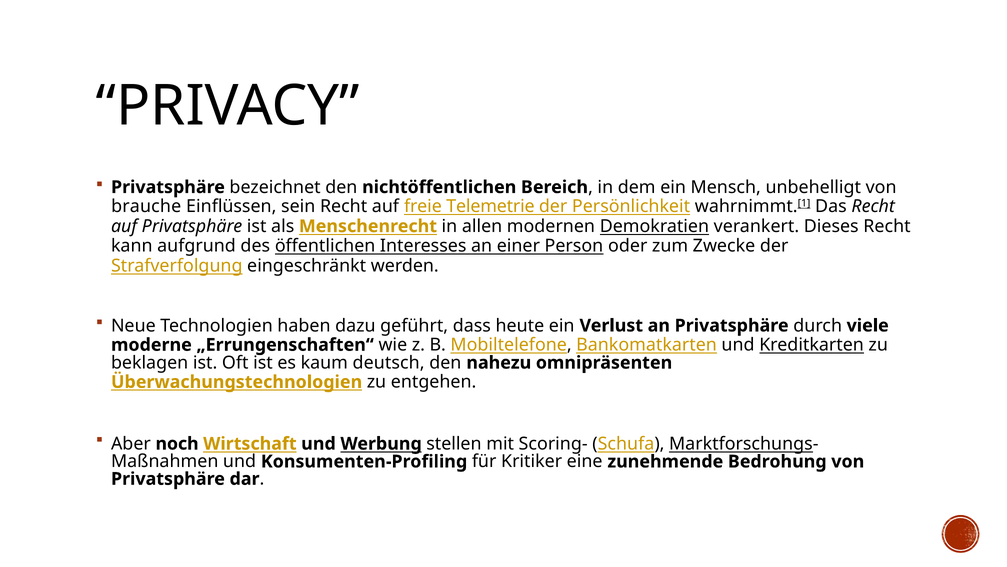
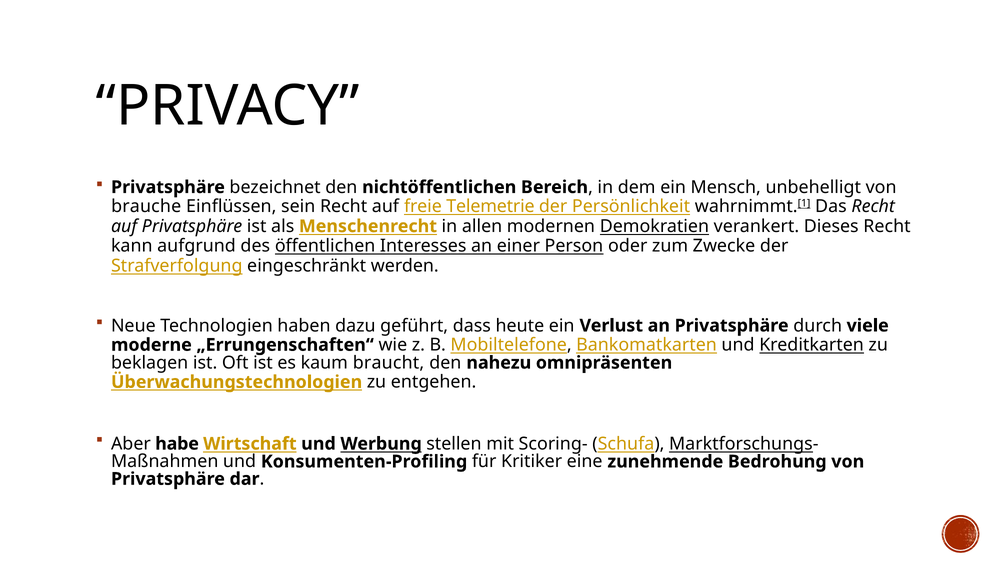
deutsch: deutsch -> braucht (389, 362)
noch: noch -> habe (177, 443)
